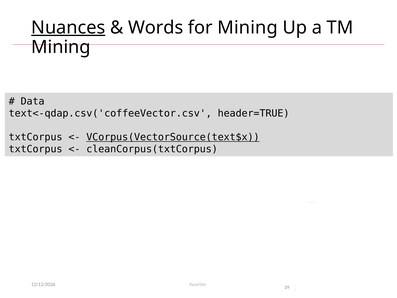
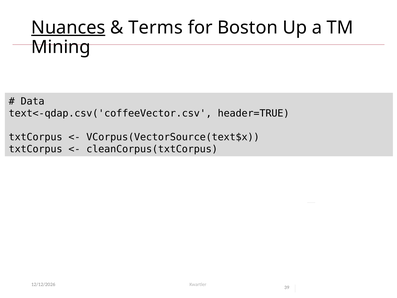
Words: Words -> Terms (156, 28)
for Mining: Mining -> Boston (248, 28)
VCorpus(VectorSource(text$x underline: present -> none (173, 137)
